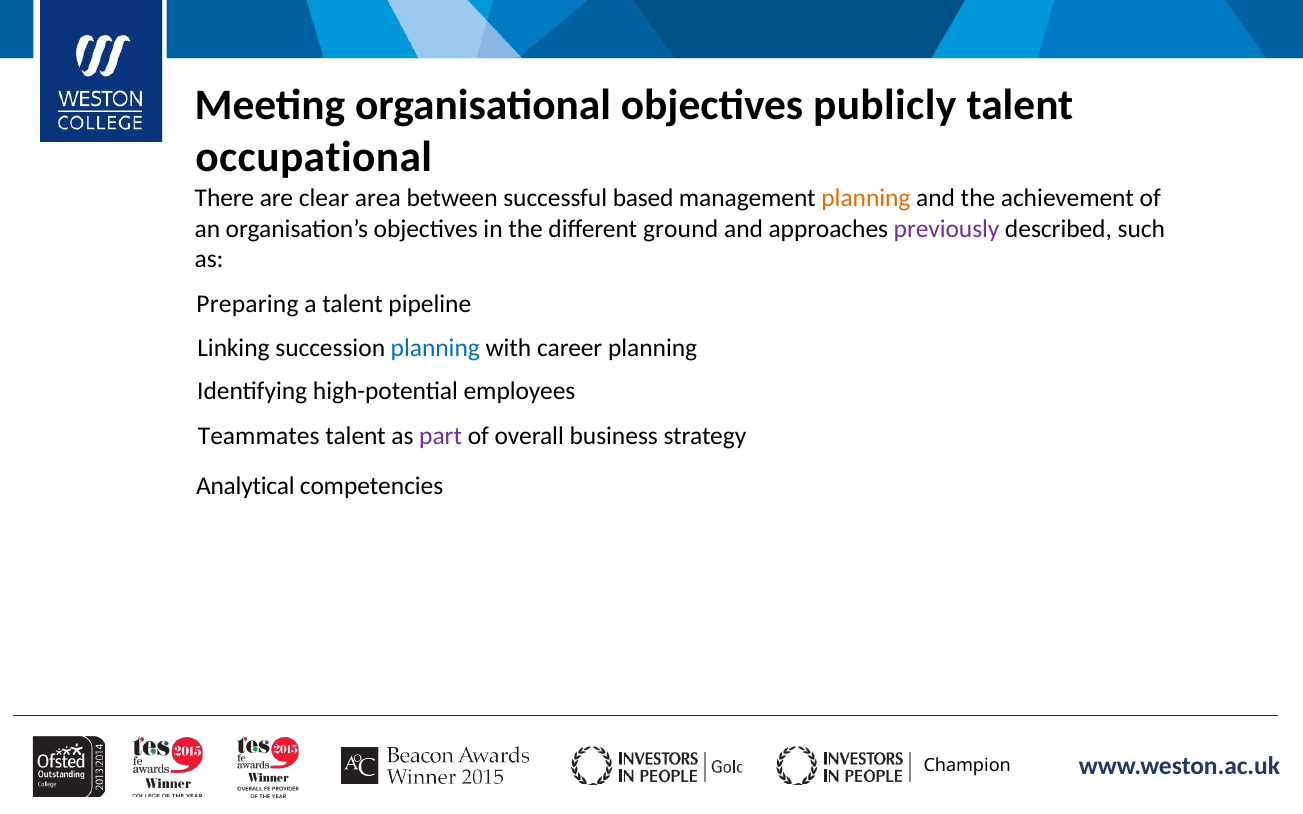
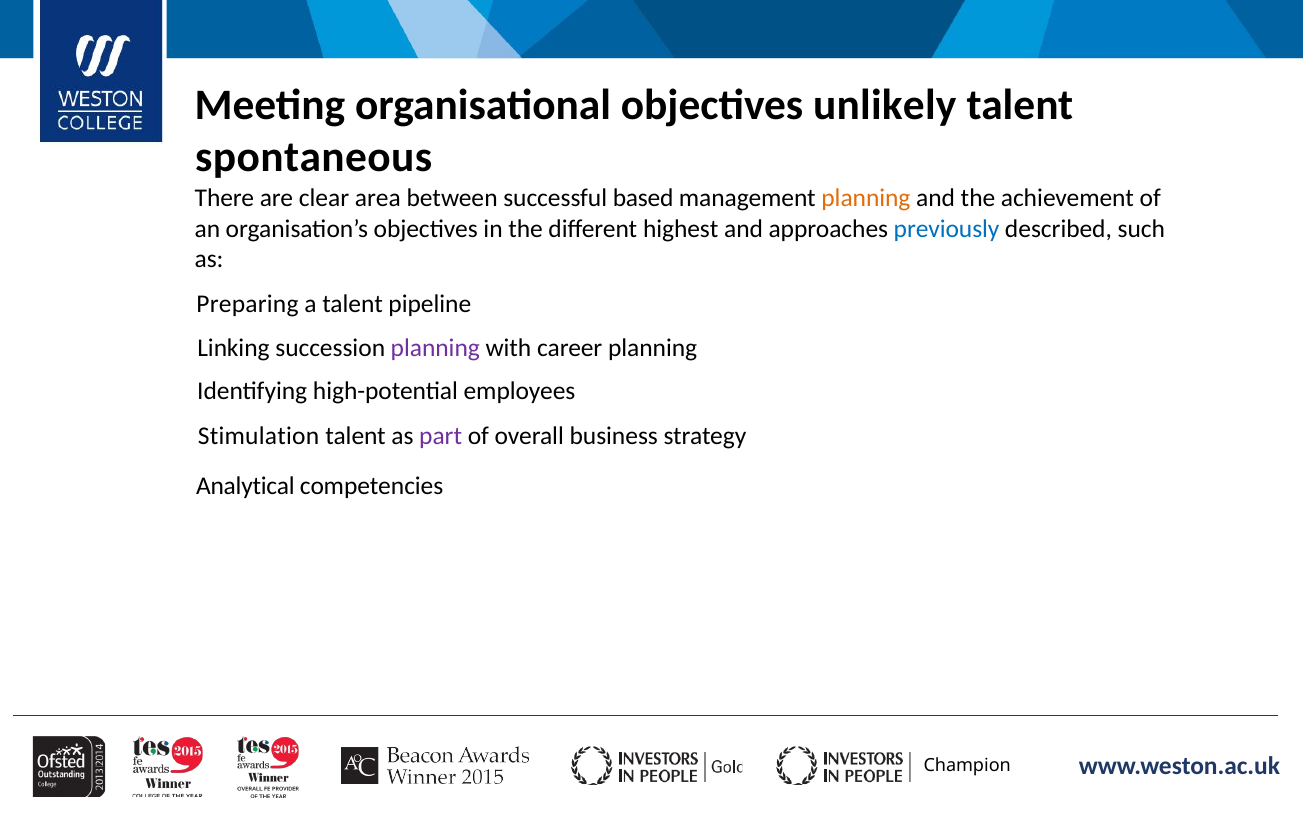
publicly: publicly -> unlikely (885, 105)
occupational: occupational -> spontaneous (314, 157)
ground: ground -> highest (681, 229)
previously colour: purple -> blue (947, 229)
planning colour: blue -> purple (435, 348)
Teammates: Teammates -> Stimulation (259, 436)
